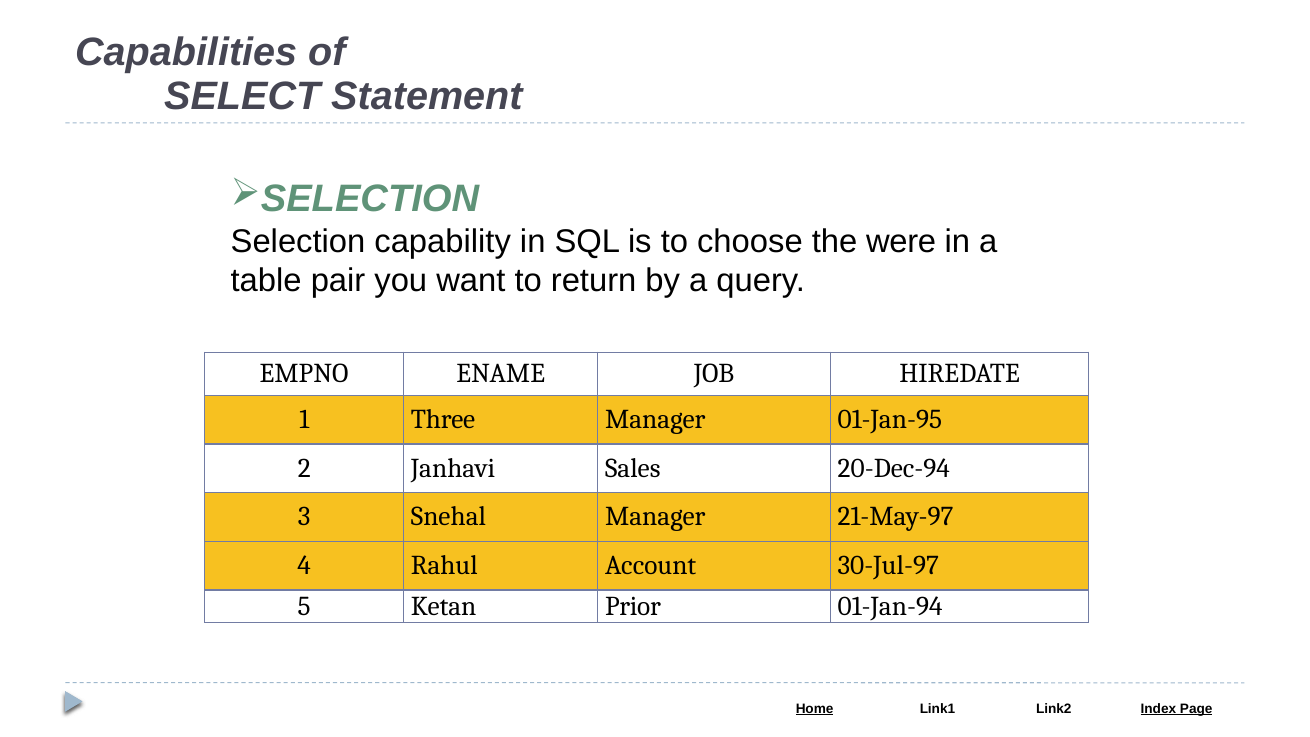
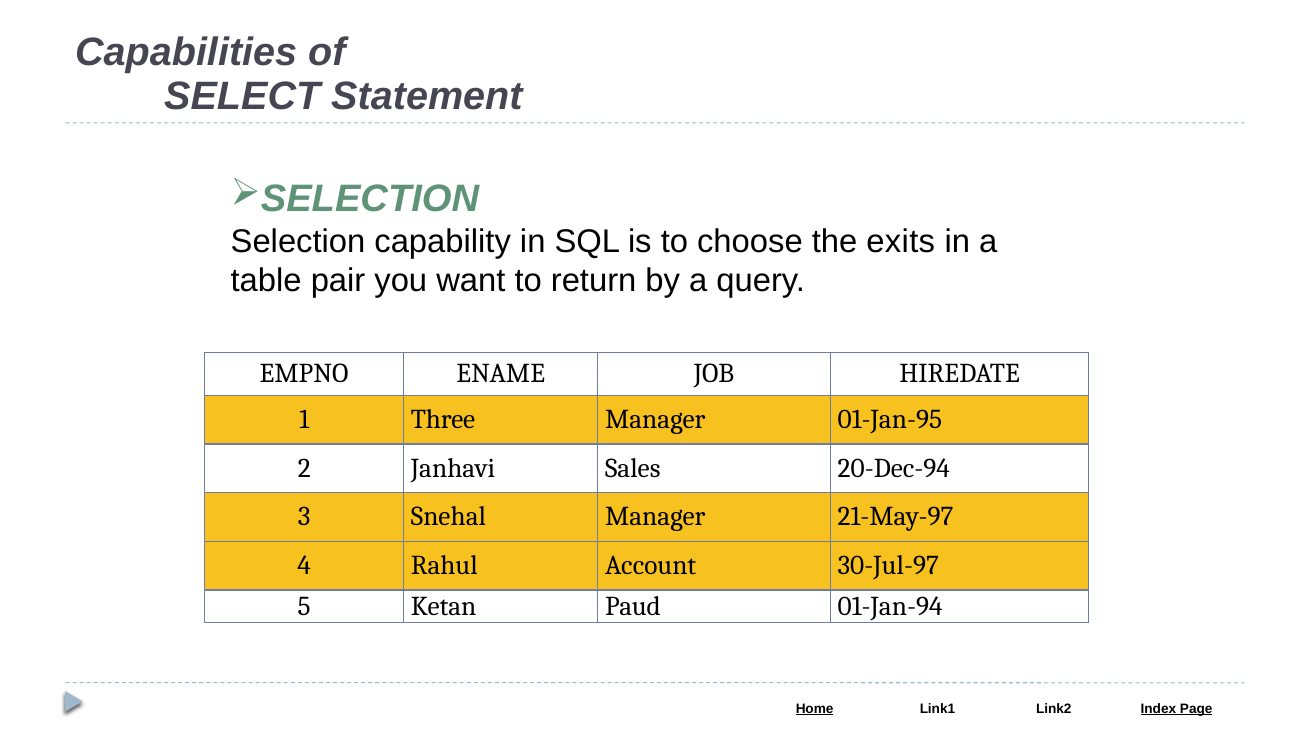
were: were -> exits (901, 241)
Prior: Prior -> Paud (633, 606)
